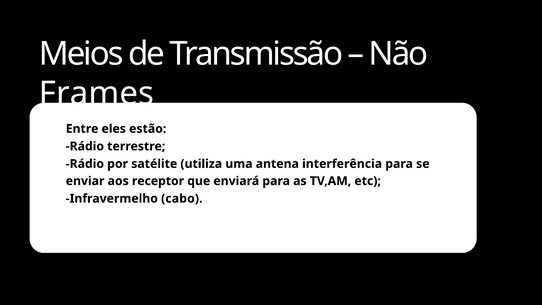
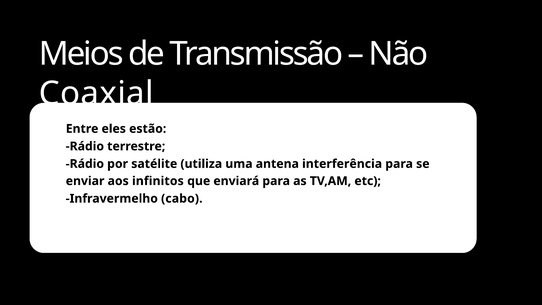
Frames: Frames -> Coaxial (96, 94)
receptor: receptor -> infinitos (158, 181)
